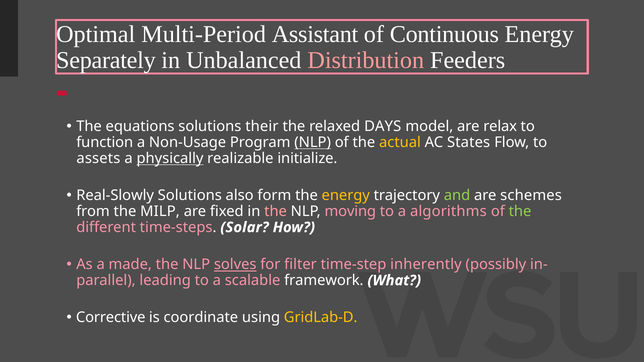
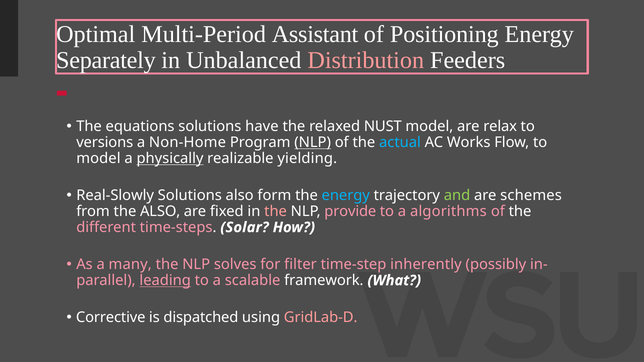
Continuous: Continuous -> Positioning (444, 34)
their: their -> have (262, 127)
DAYS: DAYS -> NUST (383, 127)
function: function -> versions (105, 143)
Non-Usage: Non-Usage -> Non-Home (187, 143)
actual colour: yellow -> light blue (400, 143)
States: States -> Works (469, 143)
assets: assets -> model (98, 158)
initialize: initialize -> yielding (307, 158)
energy colour: yellow -> light blue (346, 196)
the MILP: MILP -> ALSO (160, 212)
moving: moving -> provide (350, 212)
the colour: light green -> white (520, 212)
made: made -> many (130, 265)
solves underline: present -> none (235, 265)
leading underline: none -> present (165, 281)
coordinate: coordinate -> dispatched (201, 318)
GridLab-D colour: yellow -> pink (321, 318)
